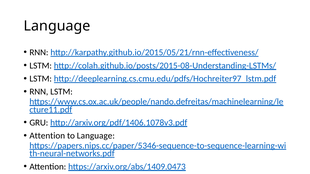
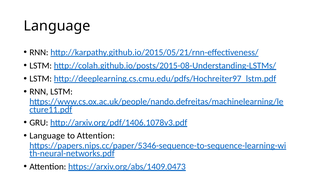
Attention: Attention -> Language (47, 136)
to Language: Language -> Attention (96, 136)
